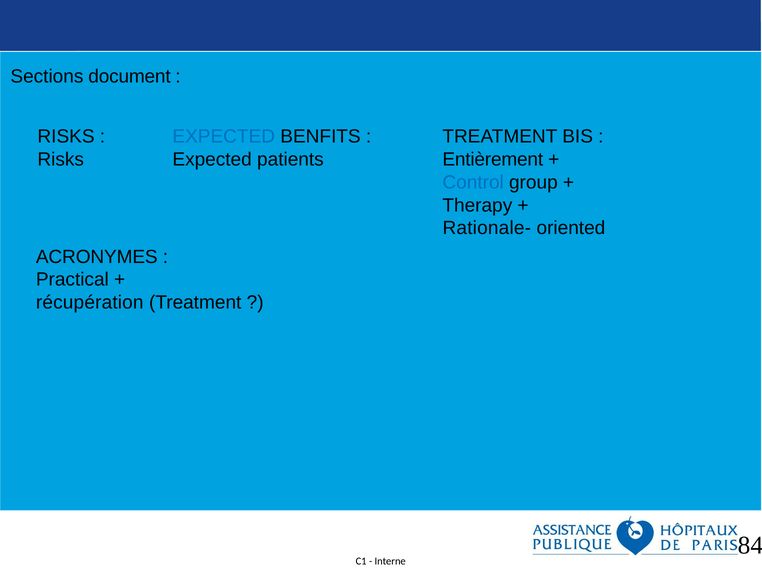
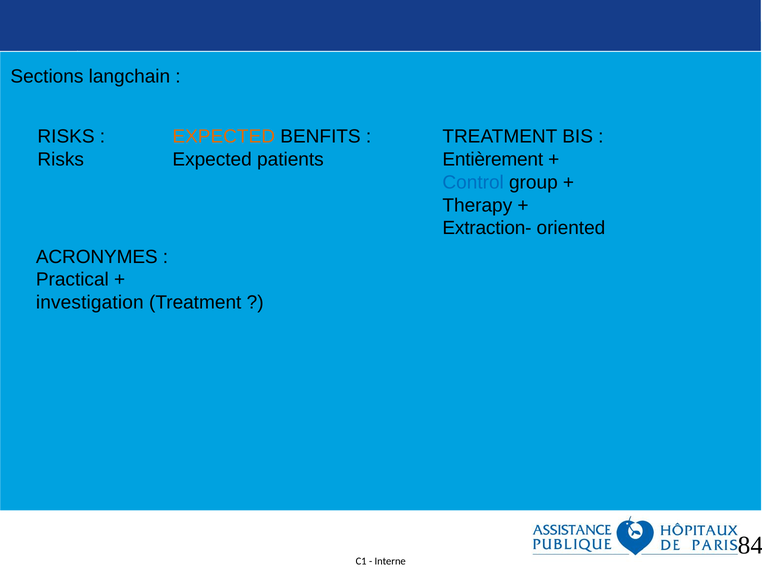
document: document -> langchain (129, 76)
EXPECTED colour: blue -> orange (224, 136)
Rationale-: Rationale- -> Extraction- (487, 228)
récupération: récupération -> investigation (90, 302)
